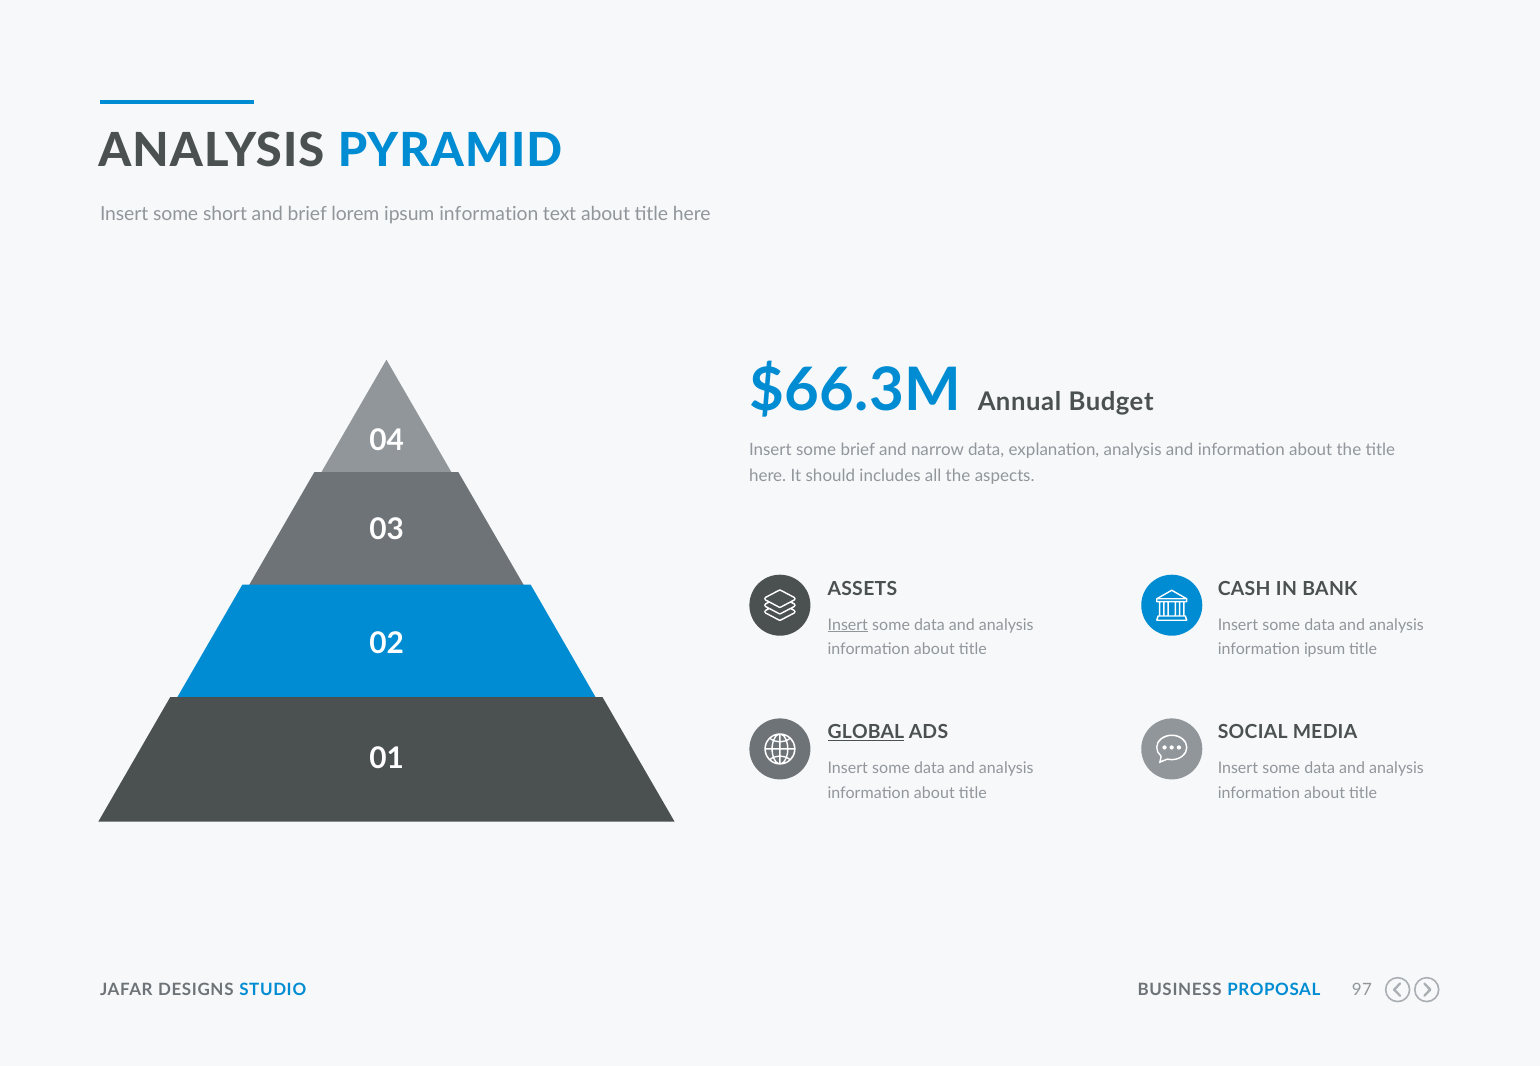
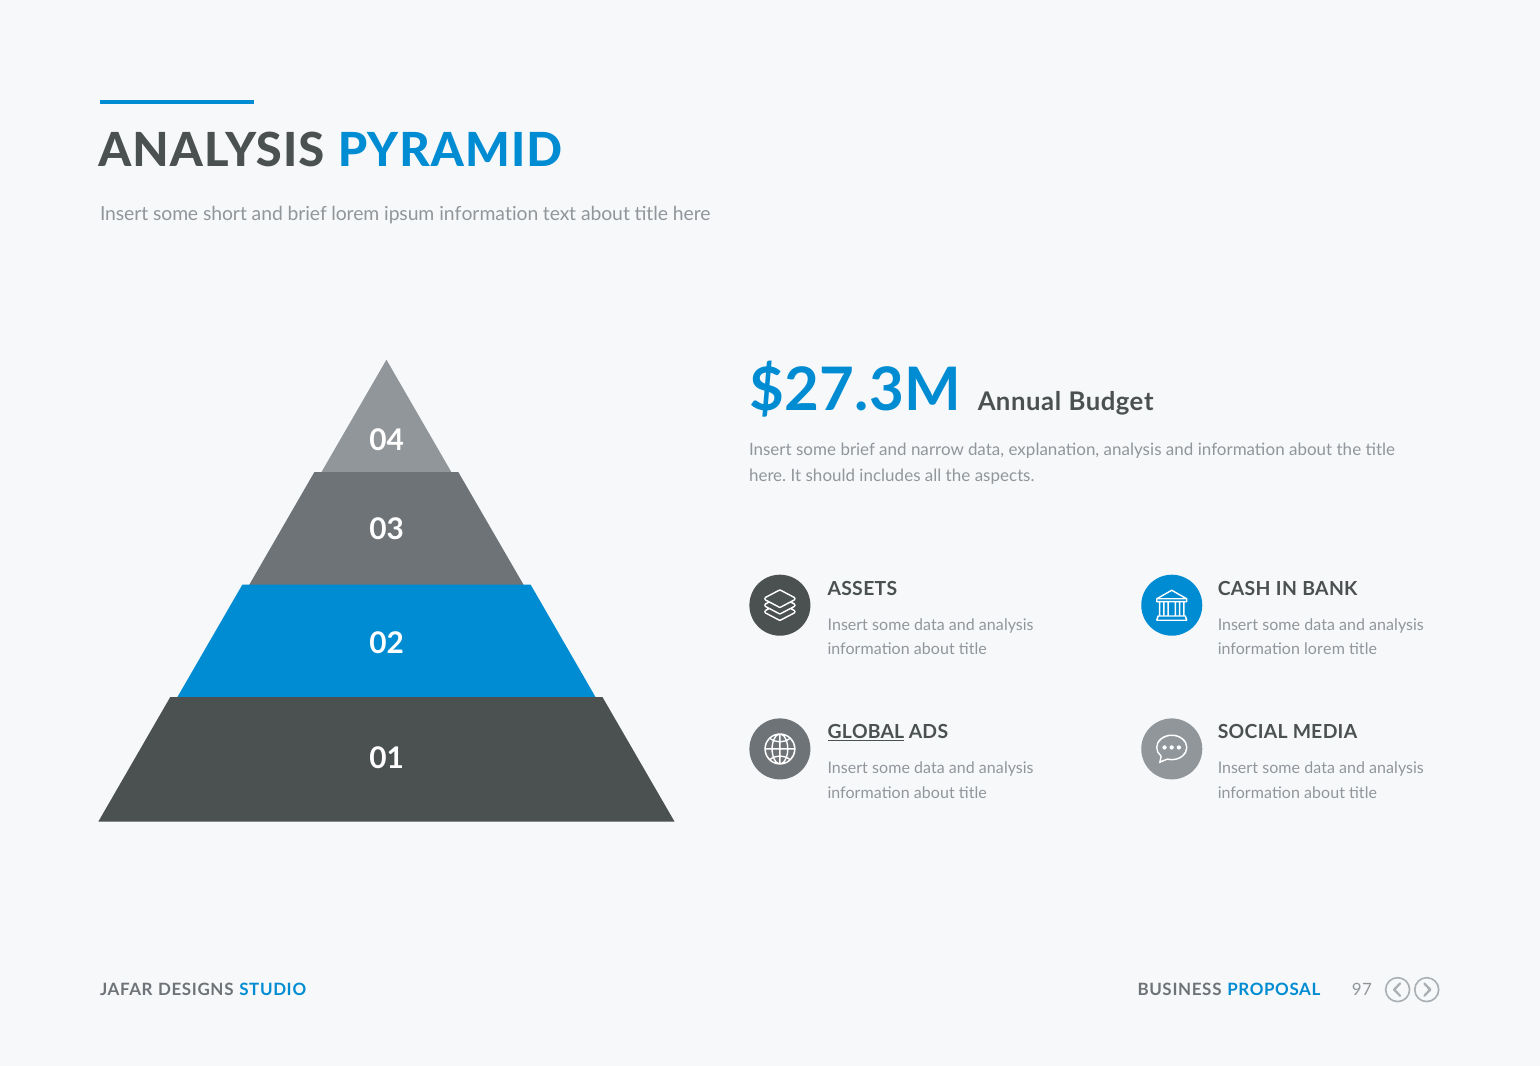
$66.3M: $66.3M -> $27.3M (855, 391)
Insert underline: present -> none (848, 625)
information ipsum: ipsum -> lorem (1324, 650)
